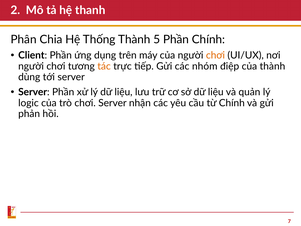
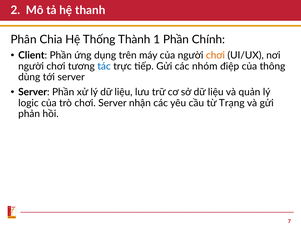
5: 5 -> 1 (157, 39)
tác colour: orange -> blue (104, 66)
của thành: thành -> thông (272, 66)
từ Chính: Chính -> Trạng (232, 103)
